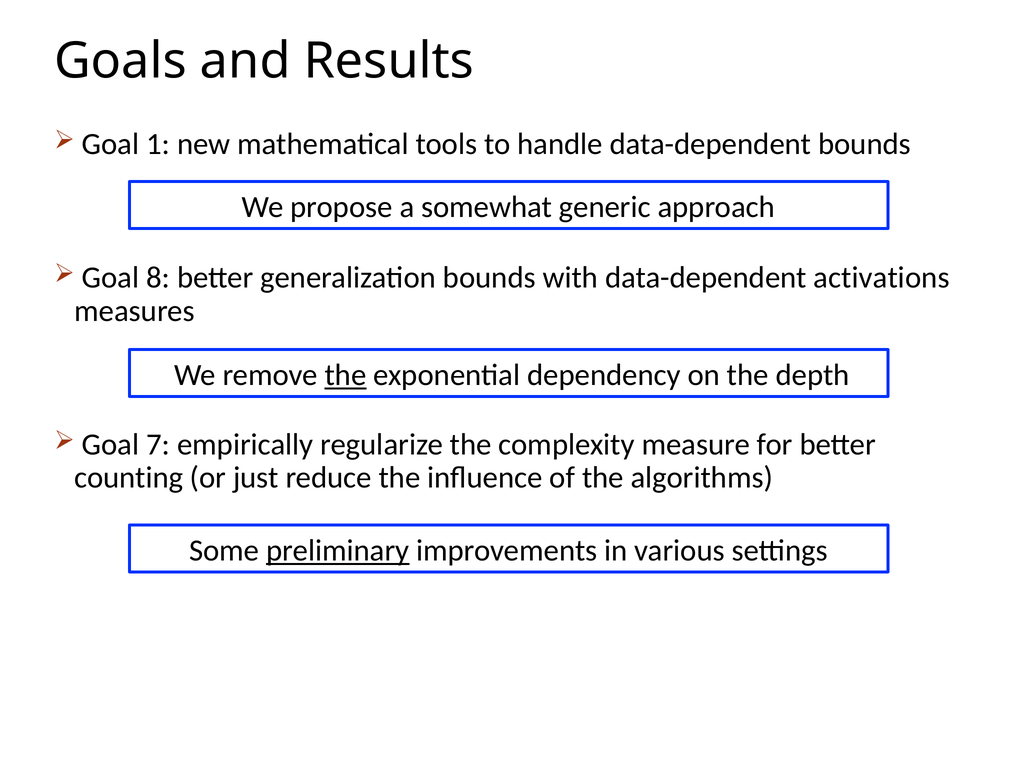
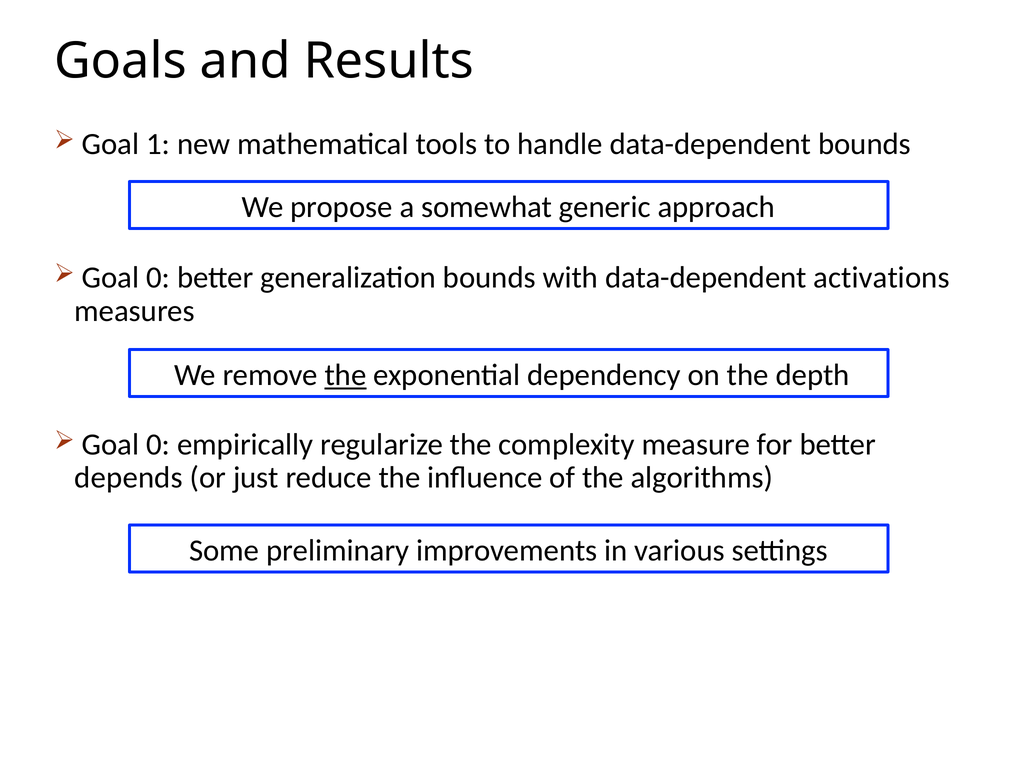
8: 8 -> 0 (158, 278)
7: 7 -> 0 (158, 444)
counting: counting -> depends (129, 478)
preliminary underline: present -> none (338, 550)
